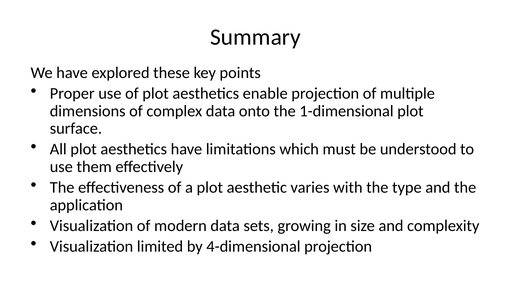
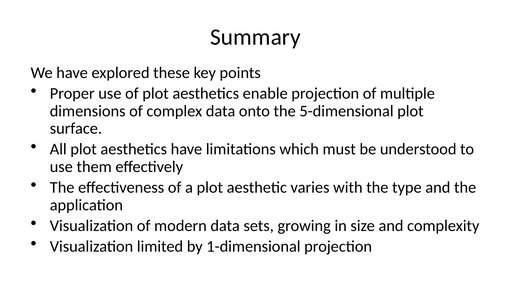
1-dimensional: 1-dimensional -> 5-dimensional (347, 111)
4-dimensional: 4-dimensional -> 1-dimensional (253, 247)
